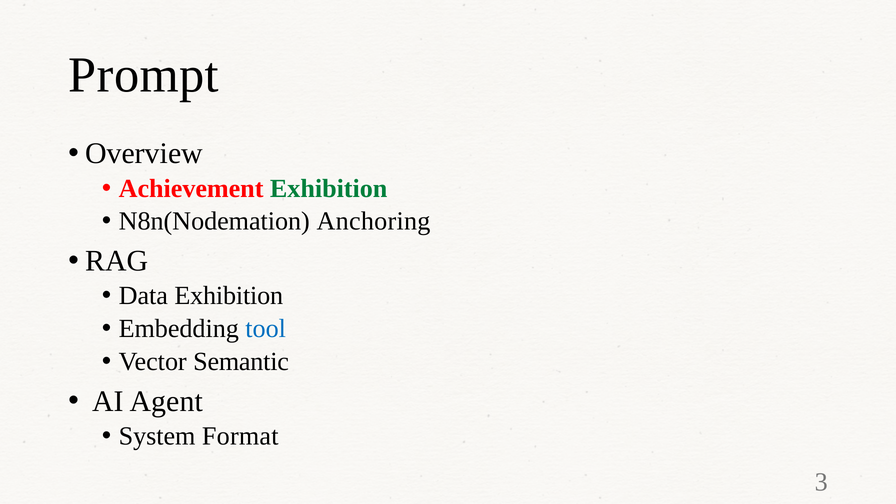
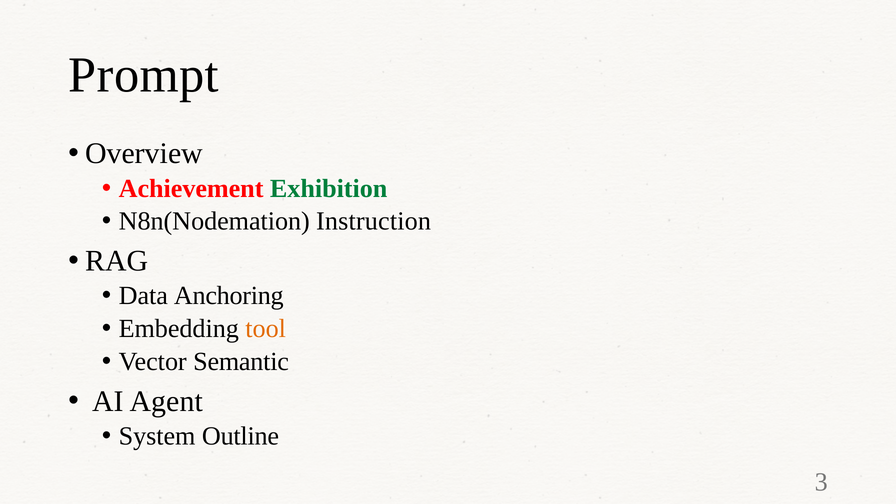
Anchoring: Anchoring -> Instruction (374, 221)
Data Exhibition: Exhibition -> Anchoring (229, 296)
tool colour: blue -> orange (266, 329)
Format: Format -> Outline (240, 436)
